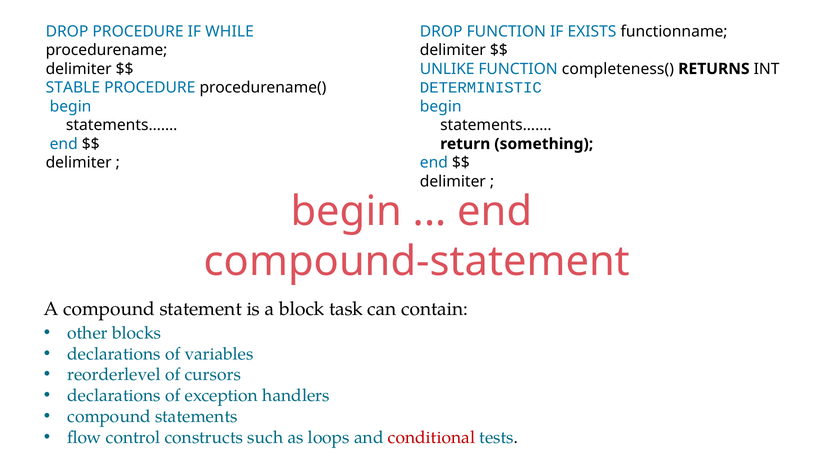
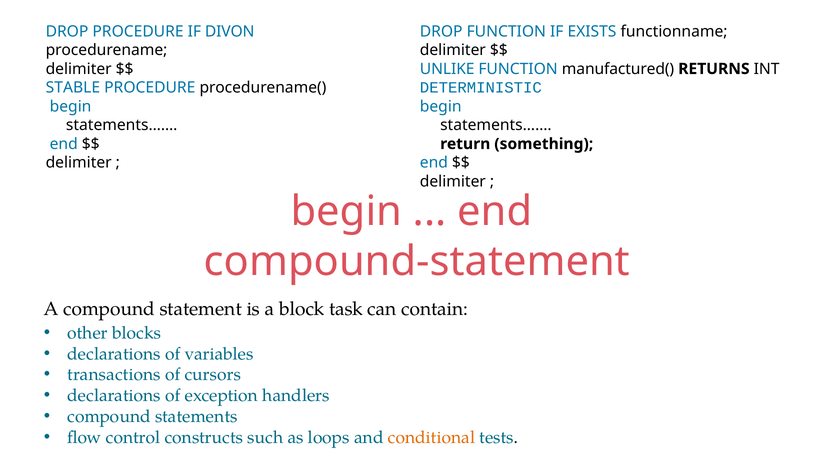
WHILE: WHILE -> DIVON (230, 31)
completeness(: completeness( -> manufactured( (618, 69)
reorderlevel: reorderlevel -> transactions (114, 375)
conditional colour: red -> orange (432, 437)
